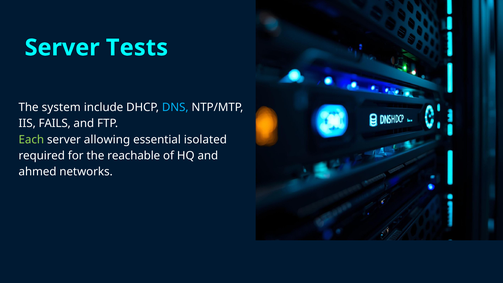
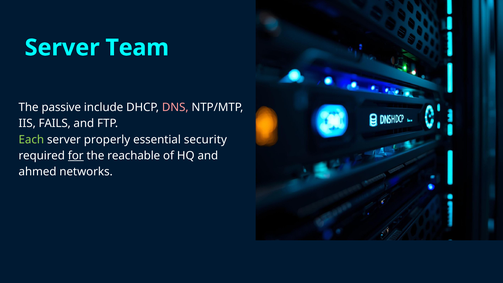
Tests: Tests -> Team (137, 48)
system: system -> passive (61, 107)
DNS colour: light blue -> pink (175, 107)
allowing: allowing -> properly (107, 140)
isolated: isolated -> security (205, 140)
for underline: none -> present (76, 156)
